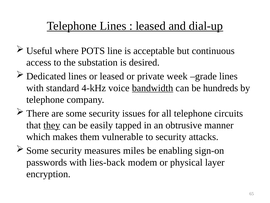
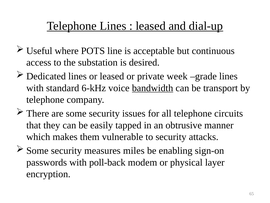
4-kHz: 4-kHz -> 6-kHz (94, 88)
hundreds: hundreds -> transport (221, 88)
they underline: present -> none (52, 125)
lies-back: lies-back -> poll-back (107, 162)
